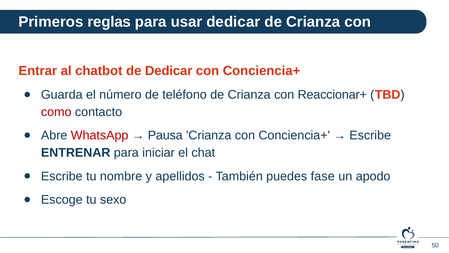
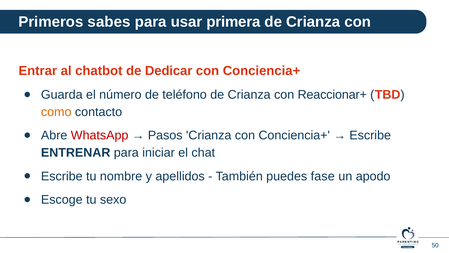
reglas: reglas -> sabes (109, 22)
usar dedicar: dedicar -> primera (233, 22)
como colour: red -> orange (56, 112)
Pausa: Pausa -> Pasos (165, 135)
